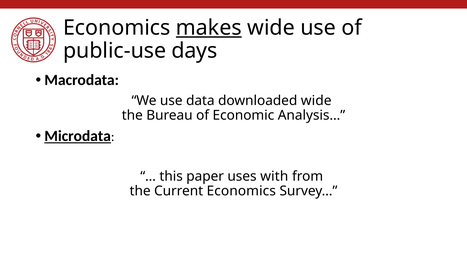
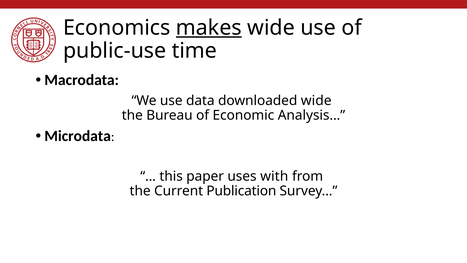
days: days -> time (194, 51)
Microdata underline: present -> none (78, 136)
Current Economics: Economics -> Publication (241, 191)
